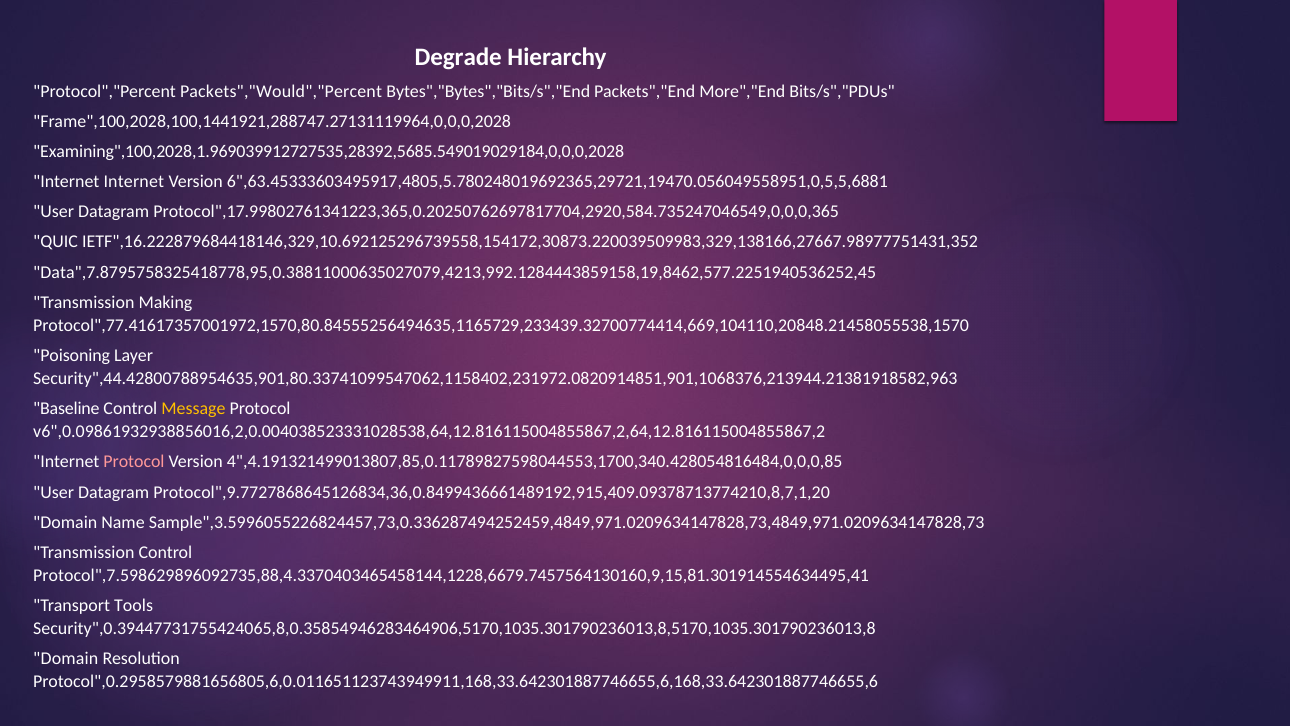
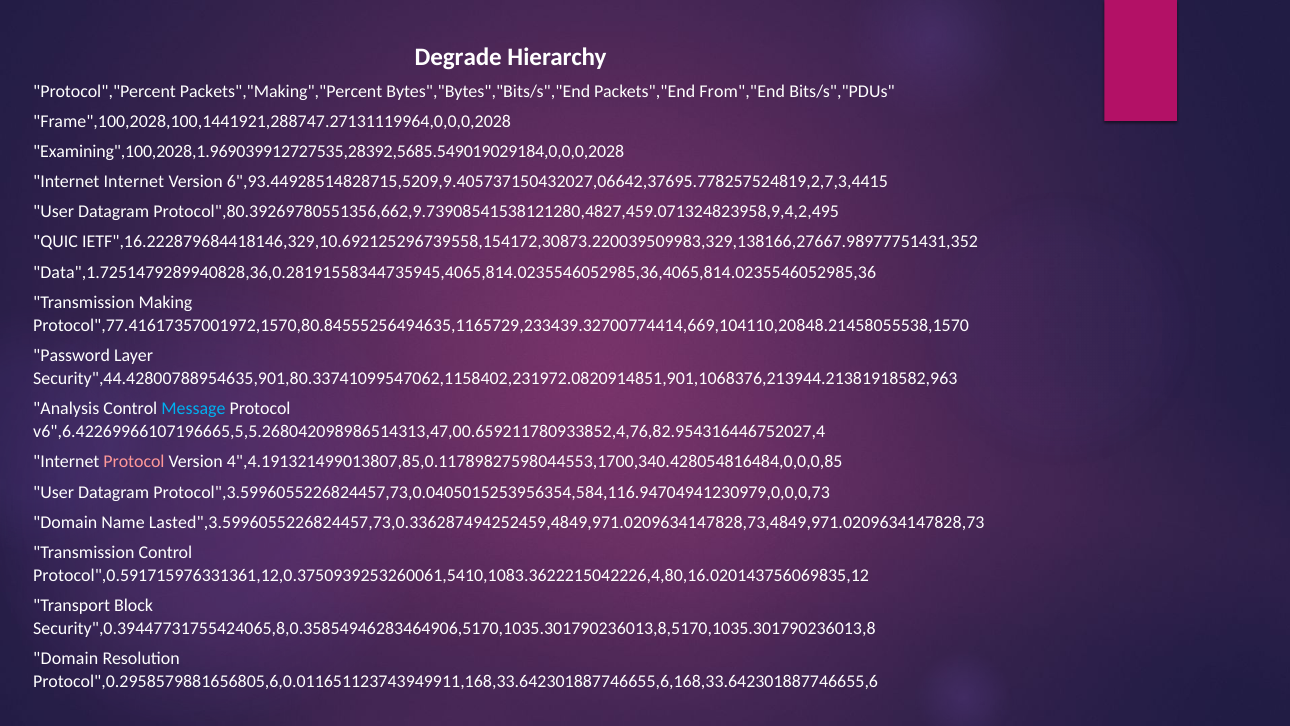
Packets","Would","Percent: Packets","Would","Percent -> Packets","Making","Percent (281, 91)
More","End: More","End -> From","End (742, 91)
6",63.45333603495917,4805,5.780248019692365,29721,19470.056049558951,0,5,5,6881: 6",63.45333603495917,4805,5.780248019692365,29721,19470.056049558951,0,5,5,6881 -> 6",93.44928514828715,5209,9.405737150432027,06642,37695.778257524819,2,7,3,4415 (557, 182)
Protocol",17.99802761341223,365,0.20250762697817704,2920,584.735247046549,0,0,0,365: Protocol",17.99802761341223,365,0.20250762697817704,2920,584.735247046549,0,0,0,365 -> Protocol",80.39269780551356,662,9.73908541538121280,4827,459.071324823958,9,4,2,495 (496, 212)
Data",7.8795758325418778,95,0.38811000635027079,4213,992.1284443859158,19,8462,577.2251940536252,45: Data",7.8795758325418778,95,0.38811000635027079,4213,992.1284443859158,19,8462,577.2251940536252,45 -> Data",1.7251479289940828,36,0.28191558344735945,4065,814.0235546052985,36,4065,814.0235546052985,36 (455, 272)
Poisoning: Poisoning -> Password (72, 355)
Baseline: Baseline -> Analysis (66, 409)
Message colour: yellow -> light blue (193, 409)
v6",0.09861932938856016,2,0.004038523331028538,64,12.816115004855867,2,64,12.816115004855867,2: v6",0.09861932938856016,2,0.004038523331028538,64,12.816115004855867,2,64,12.816115004855867,2 -> v6",6.42269966107196665,5,5.268042098986514313,47,00.659211780933852,4,76,82.954316446752027,4 (429, 432)
Protocol",9.7727868645126834,36,0.8499436661489192,915,409.09378713774210,8,7,1,20: Protocol",9.7727868645126834,36,0.8499436661489192,915,409.09378713774210,8,7,1,20 -> Protocol",3.5996055226824457,73,0.0405015253956354,584,116.94704941230979,0,0,0,73 (492, 492)
Sample",3.5996055226824457,73,0.336287494252459,4849,971.0209634147828,73,4849,971.0209634147828,73: Sample",3.5996055226824457,73,0.336287494252459,4849,971.0209634147828,73,4849,971.0209634147828,73 -> Lasted",3.5996055226824457,73,0.336287494252459,4849,971.0209634147828,73,4849,971.0209634147828,73 (567, 522)
Protocol",7.598629896092735,88,4.3370403465458144,1228,6679.7457564130160,9,15,81.301914554634495,41: Protocol",7.598629896092735,88,4.3370403465458144,1228,6679.7457564130160,9,15,81.301914554634495,41 -> Protocol",0.591715976331361,12,0.3750939253260061,5410,1083.3622215042226,4,80,16.020143756069835,12 (451, 575)
Tools: Tools -> Block (134, 605)
